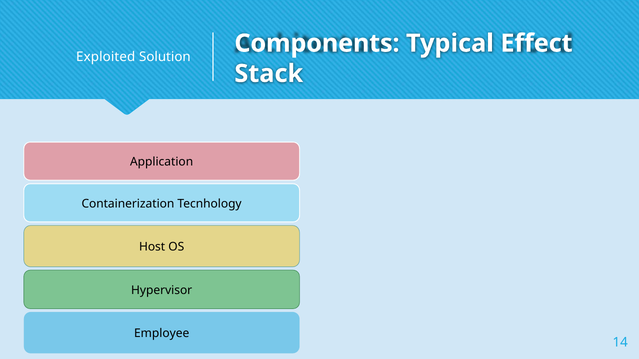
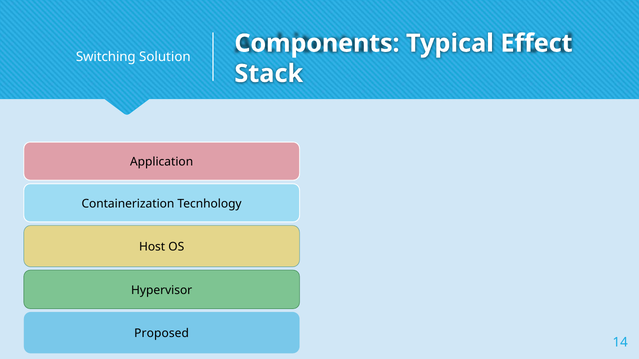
Exploited: Exploited -> Switching (106, 57)
Employee: Employee -> Proposed (162, 334)
